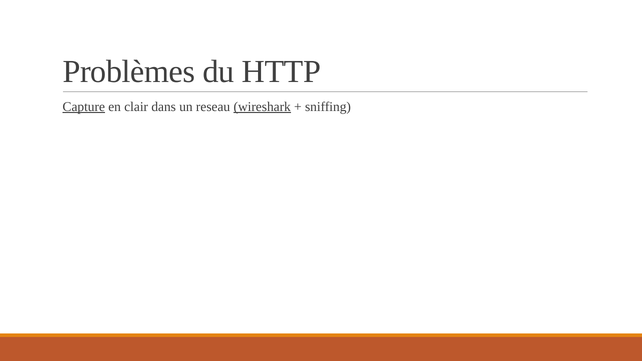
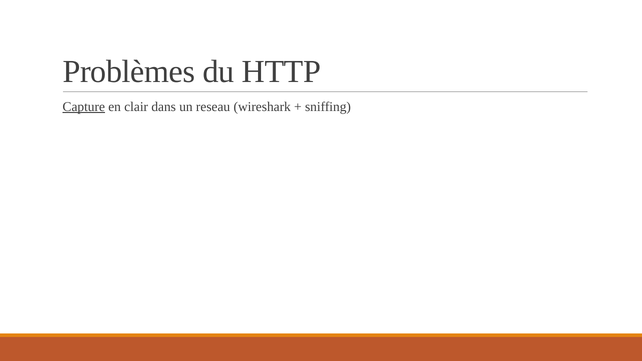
wireshark underline: present -> none (262, 107)
